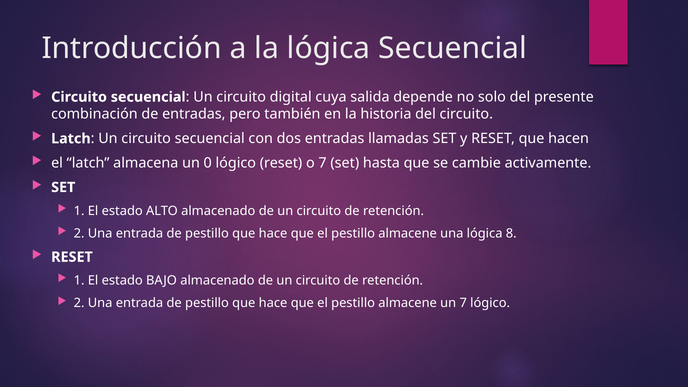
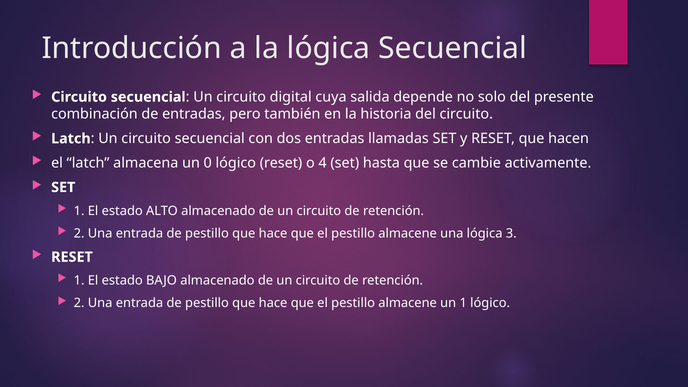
o 7: 7 -> 4 (323, 163)
8: 8 -> 3 (511, 233)
un 7: 7 -> 1 (463, 303)
